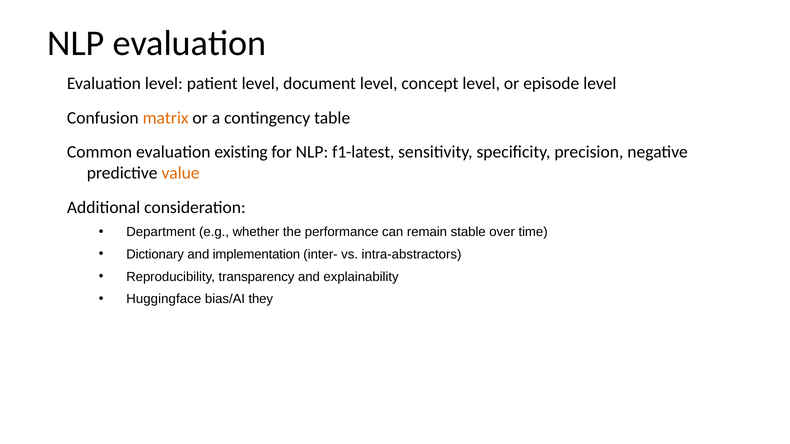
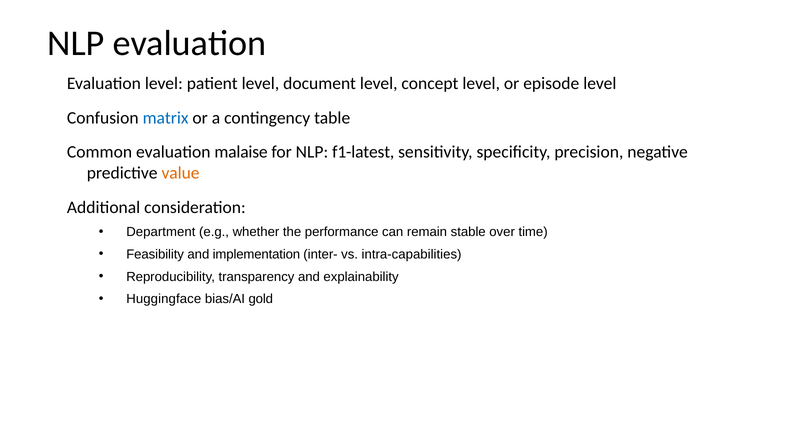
matrix colour: orange -> blue (166, 118)
existing: existing -> malaise (241, 152)
Dictionary: Dictionary -> Feasibility (155, 255)
intra-abstractors: intra-abstractors -> intra-capabilities (412, 255)
they: they -> gold (261, 299)
